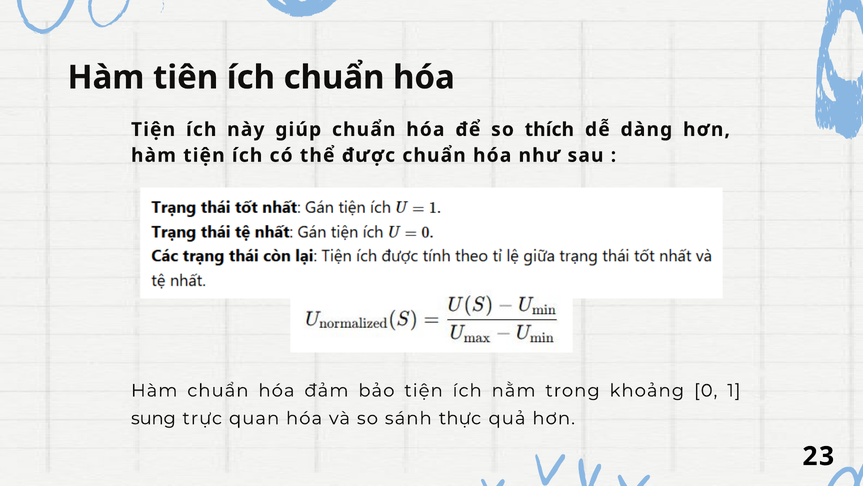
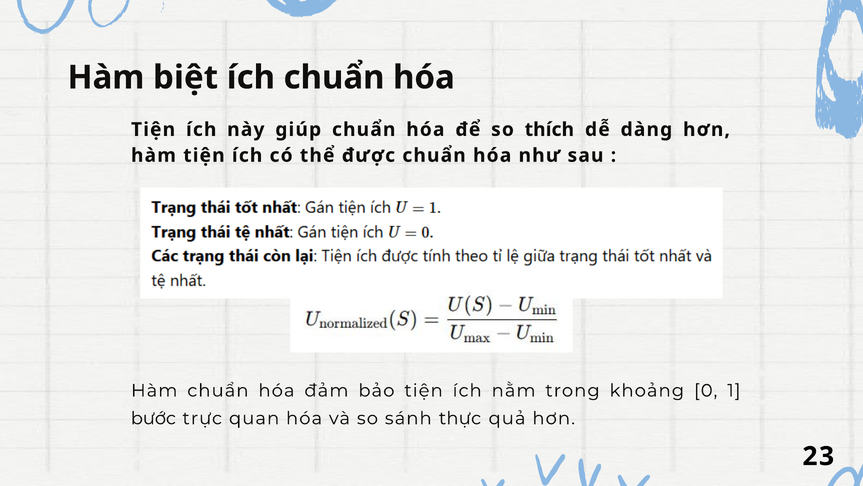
tiên: tiên -> biệt (186, 77)
sung: sung -> bước (153, 418)
